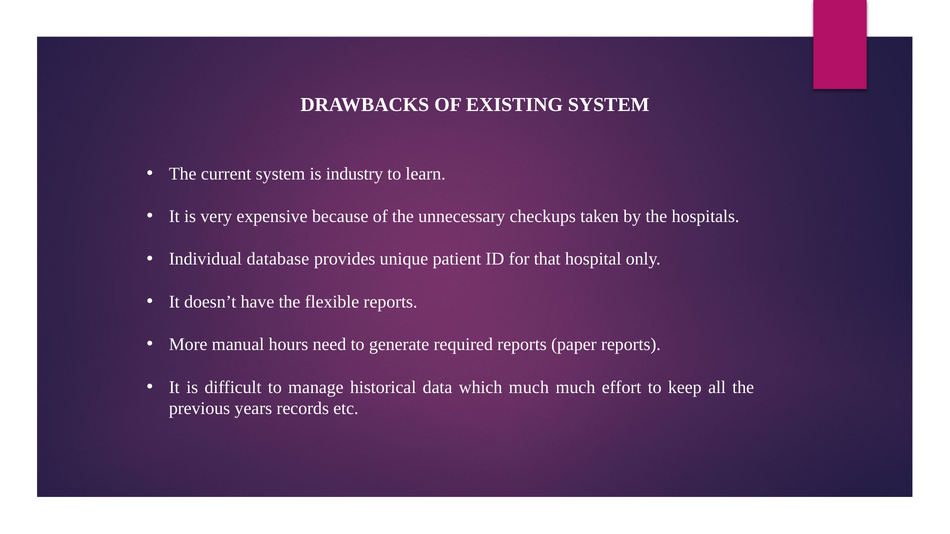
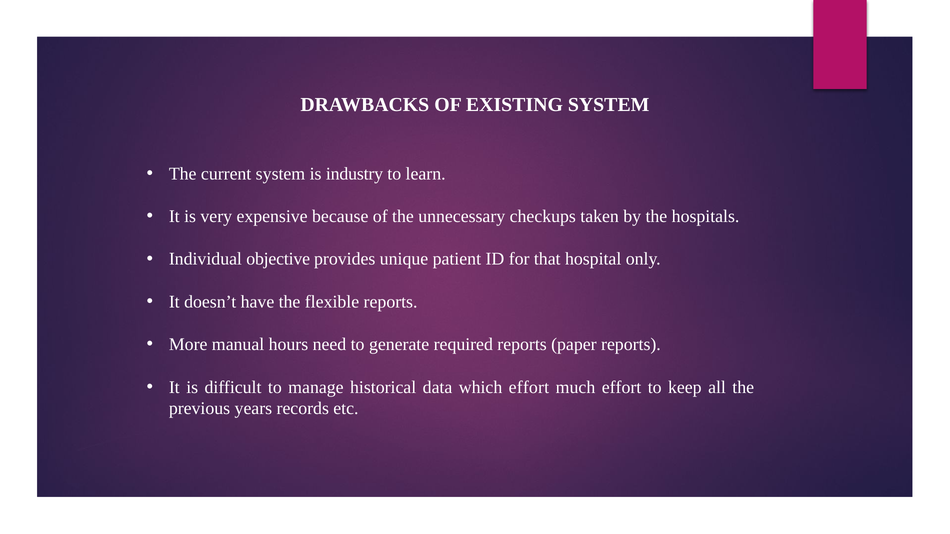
database: database -> objective (278, 259)
which much: much -> effort (529, 388)
